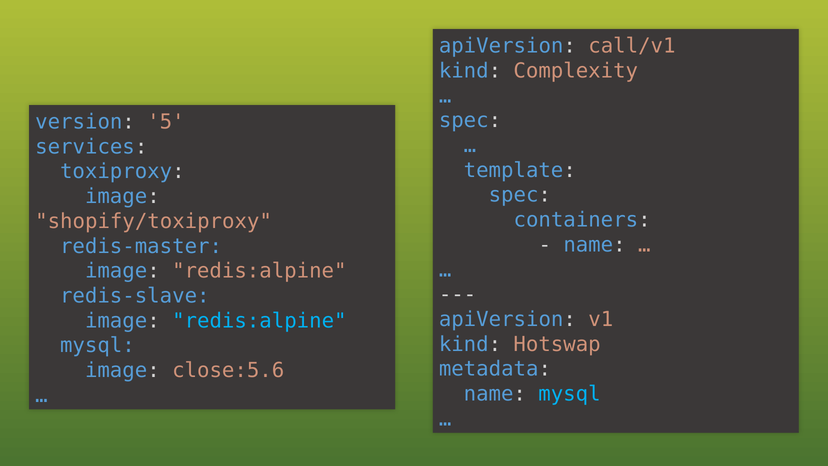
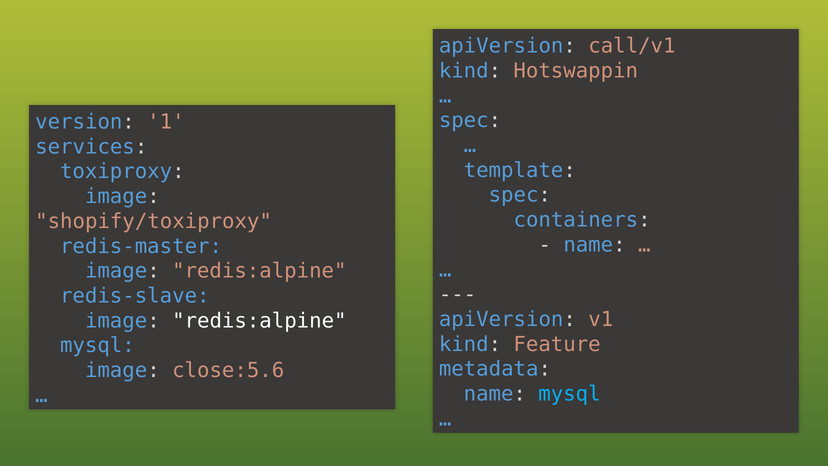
Complexity: Complexity -> Hotswappin (576, 71)
5: 5 -> 1 (166, 122)
redis:alpine colour: light blue -> white (259, 321)
Hotswap: Hotswap -> Feature (557, 344)
